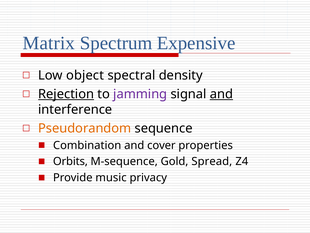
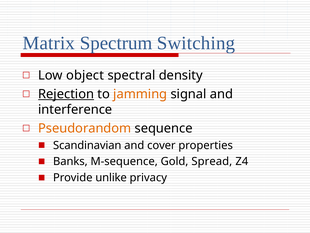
Expensive: Expensive -> Switching (196, 43)
jamming colour: purple -> orange (140, 94)
and underline: present -> none (221, 94)
Combination: Combination -> Scandinavian (87, 145)
Orbits: Orbits -> Banks (70, 161)
music: music -> unlike (111, 177)
